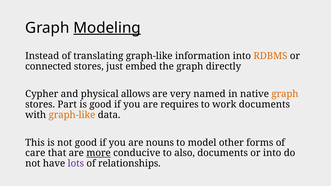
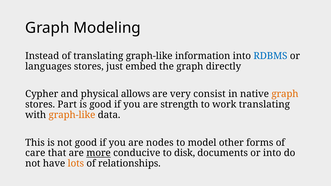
Modeling underline: present -> none (107, 28)
RDBMS colour: orange -> blue (270, 56)
connected: connected -> languages (48, 66)
named: named -> consist (209, 94)
requires: requires -> strength (179, 105)
work documents: documents -> translating (264, 105)
nouns: nouns -> nodes (160, 143)
also: also -> disk (185, 153)
lots colour: purple -> orange (76, 164)
